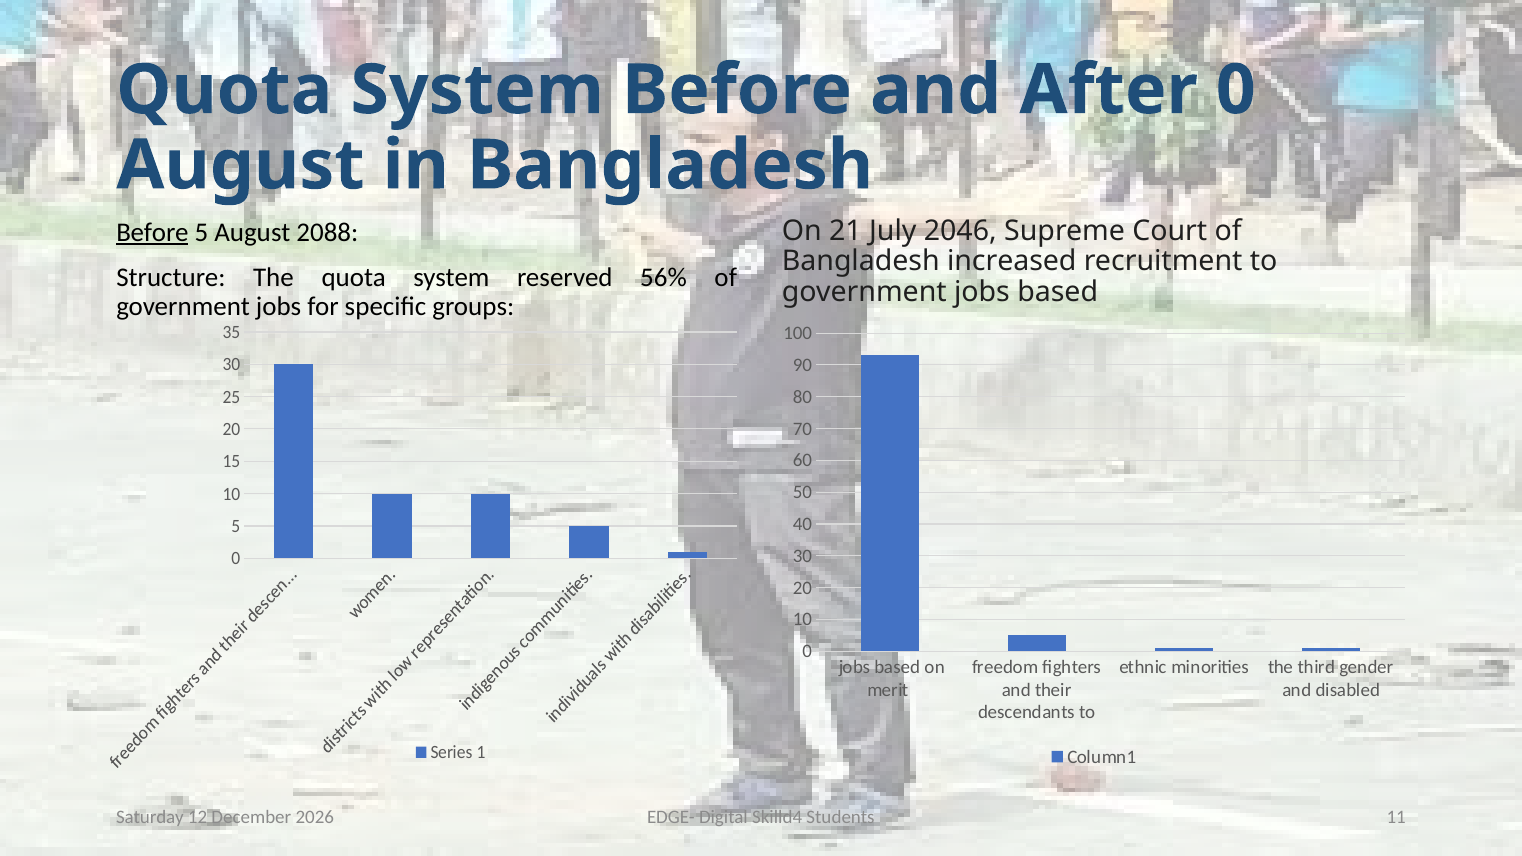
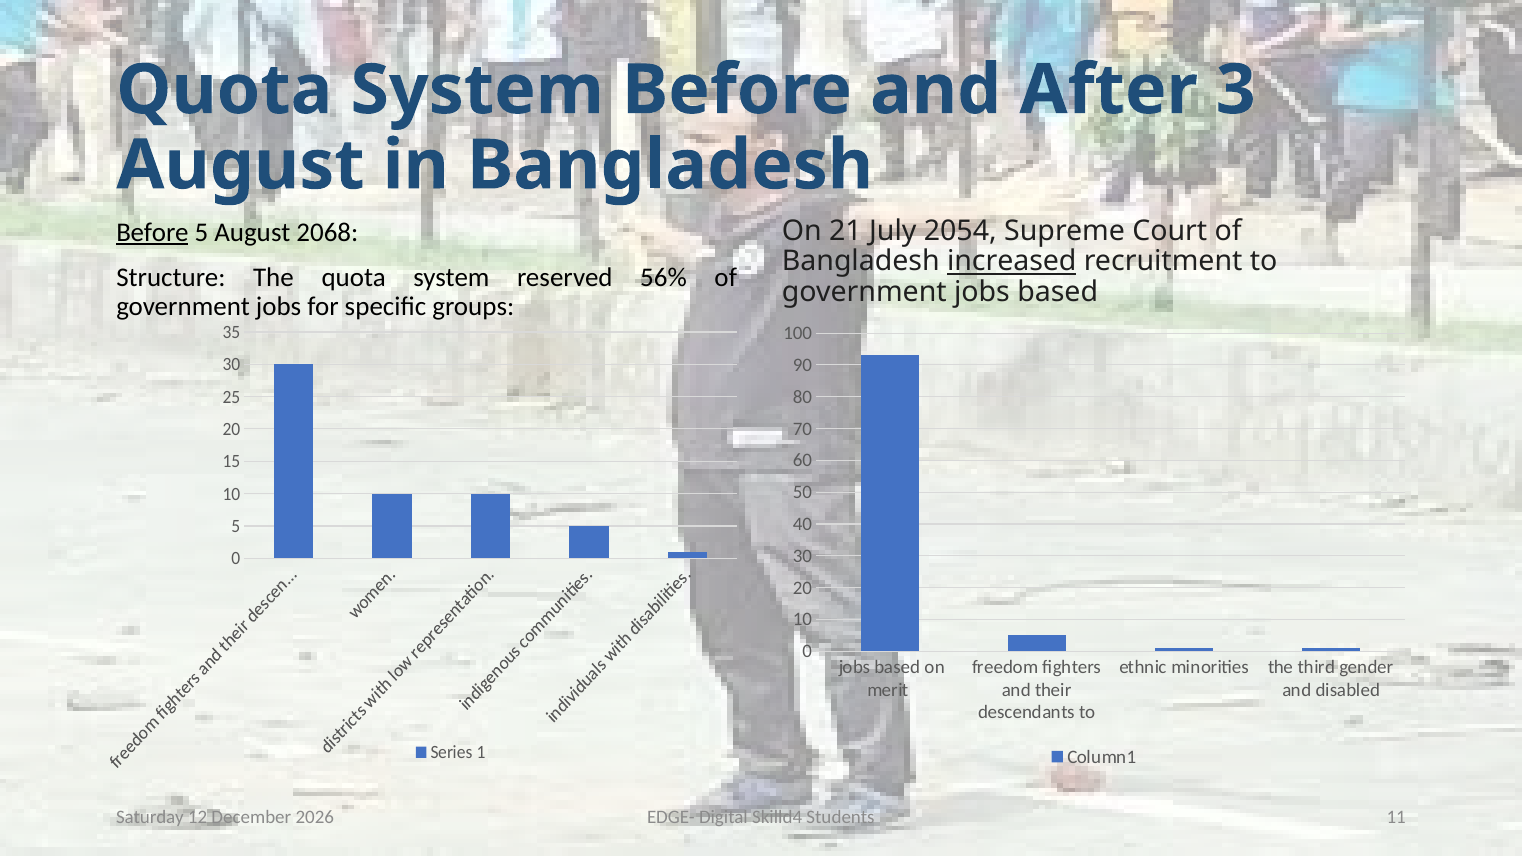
After 0: 0 -> 3 (1236, 90)
2088: 2088 -> 2068 (327, 233)
2046: 2046 -> 2054 (960, 231)
increased underline: none -> present (1012, 262)
